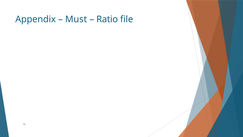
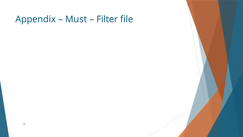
Ratio: Ratio -> Filter (107, 19)
